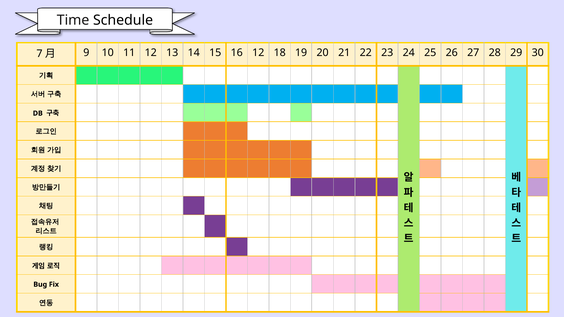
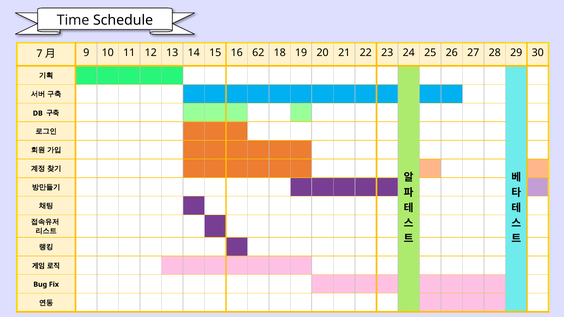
16 12: 12 -> 62 (258, 53)
